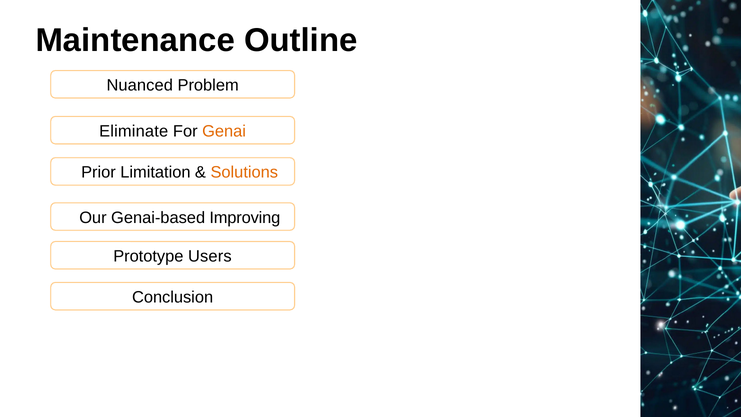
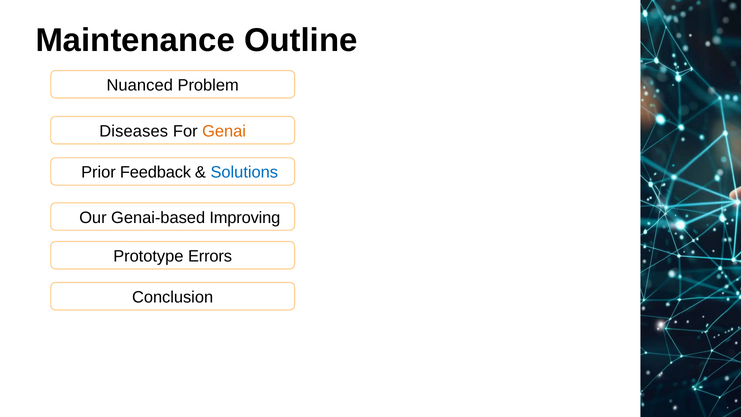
Eliminate: Eliminate -> Diseases (134, 131)
Limitation: Limitation -> Feedback (156, 172)
Solutions colour: orange -> blue (244, 172)
Users: Users -> Errors (210, 256)
